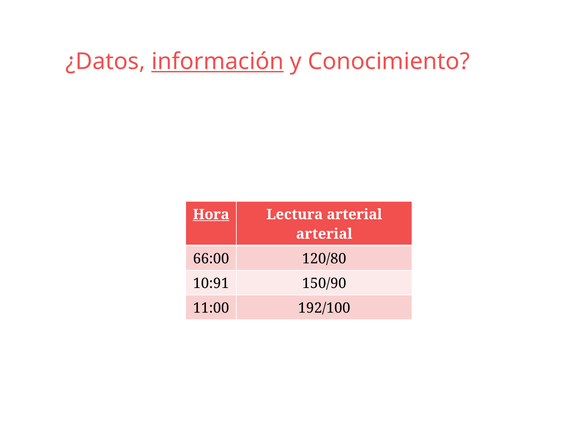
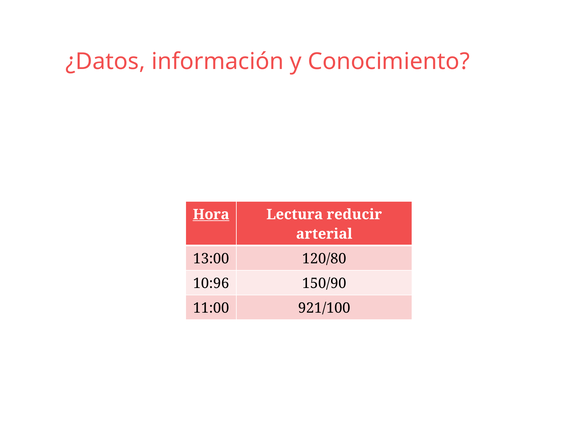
información underline: present -> none (218, 62)
Lectura arterial: arterial -> reducir (354, 215)
66:00: 66:00 -> 13:00 (211, 259)
10:91: 10:91 -> 10:96 (211, 284)
192/100: 192/100 -> 921/100 (324, 308)
